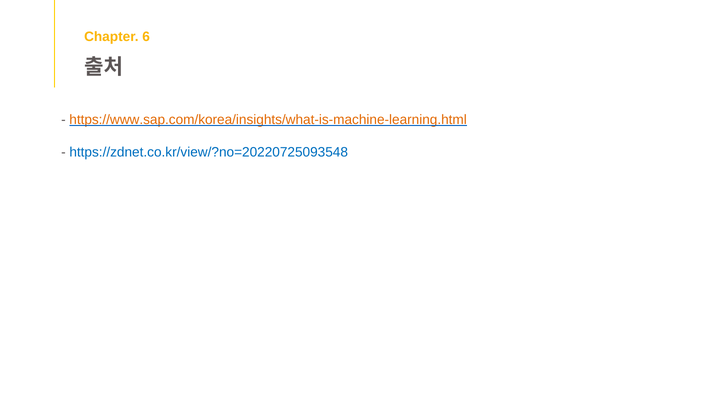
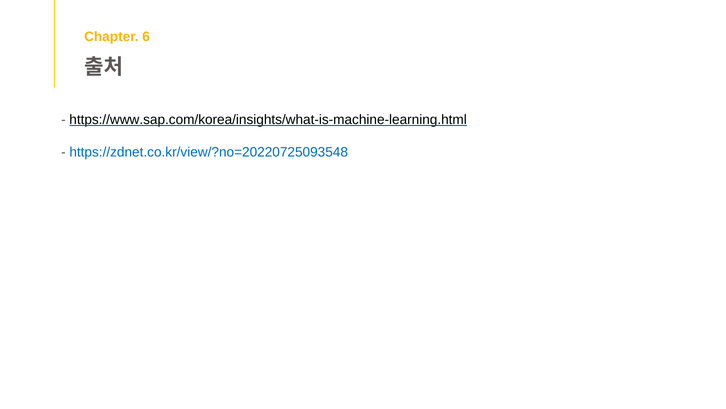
https://www.sap.com/korea/insights/what-is-machine-learning.html colour: orange -> black (268, 119)
